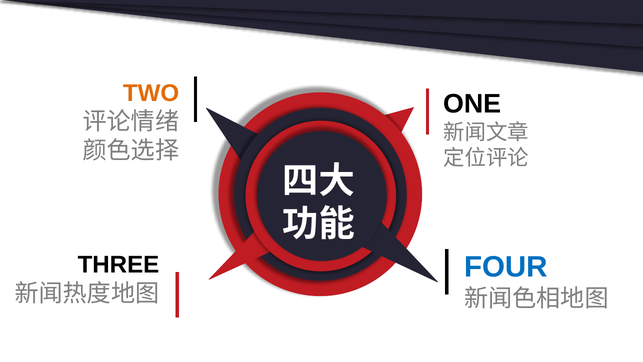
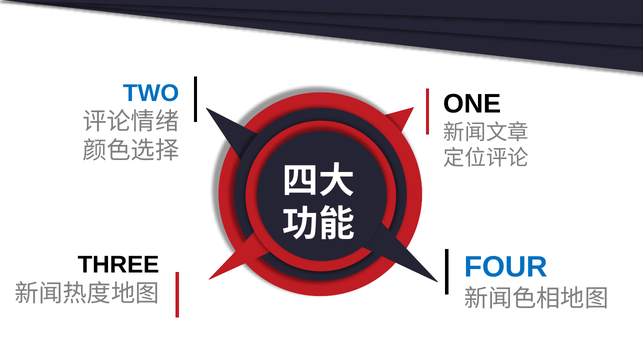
TWO colour: orange -> blue (151, 93)
